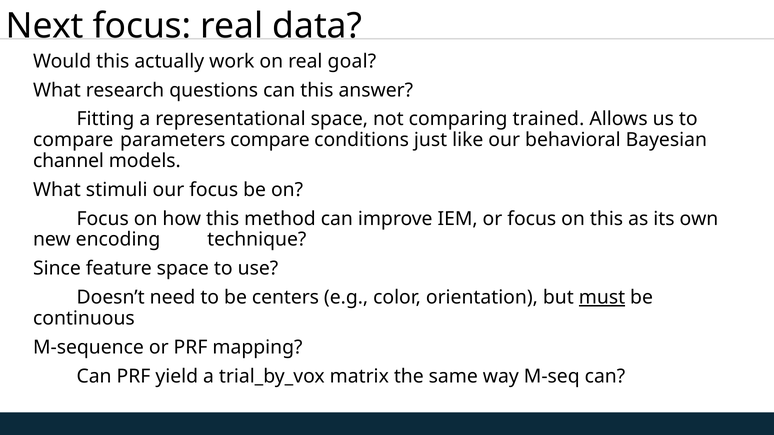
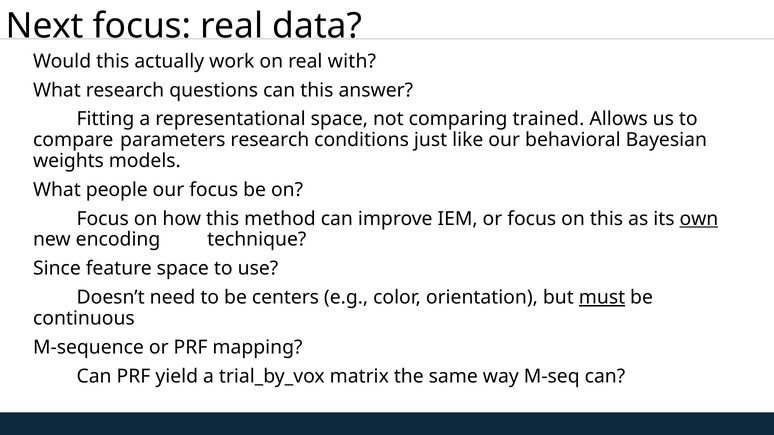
goal: goal -> with (352, 61)
parameters compare: compare -> research (270, 140)
channel: channel -> weights (68, 161)
stimuli: stimuli -> people (117, 190)
own underline: none -> present (699, 219)
